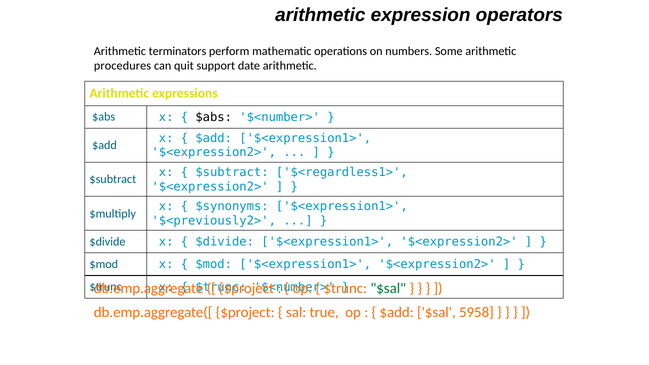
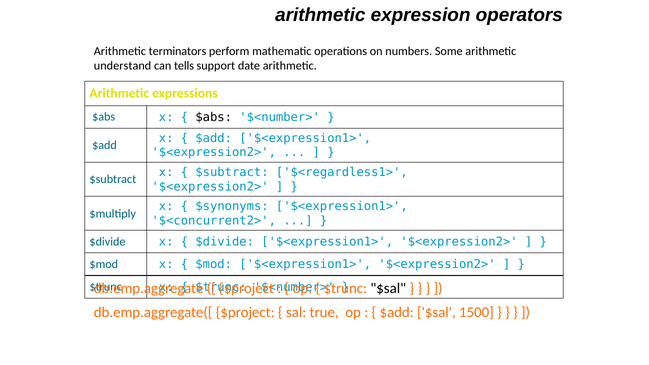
procedures: procedures -> understand (123, 66)
quit: quit -> tells (184, 66)
$<previously2>: $<previously2> -> $<concurrent2> (214, 221)
$sal colour: green -> black (388, 288)
5958: 5958 -> 1500 (476, 313)
